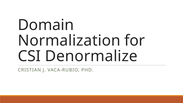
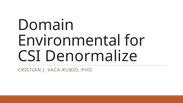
Normalization: Normalization -> Environmental (69, 41)
